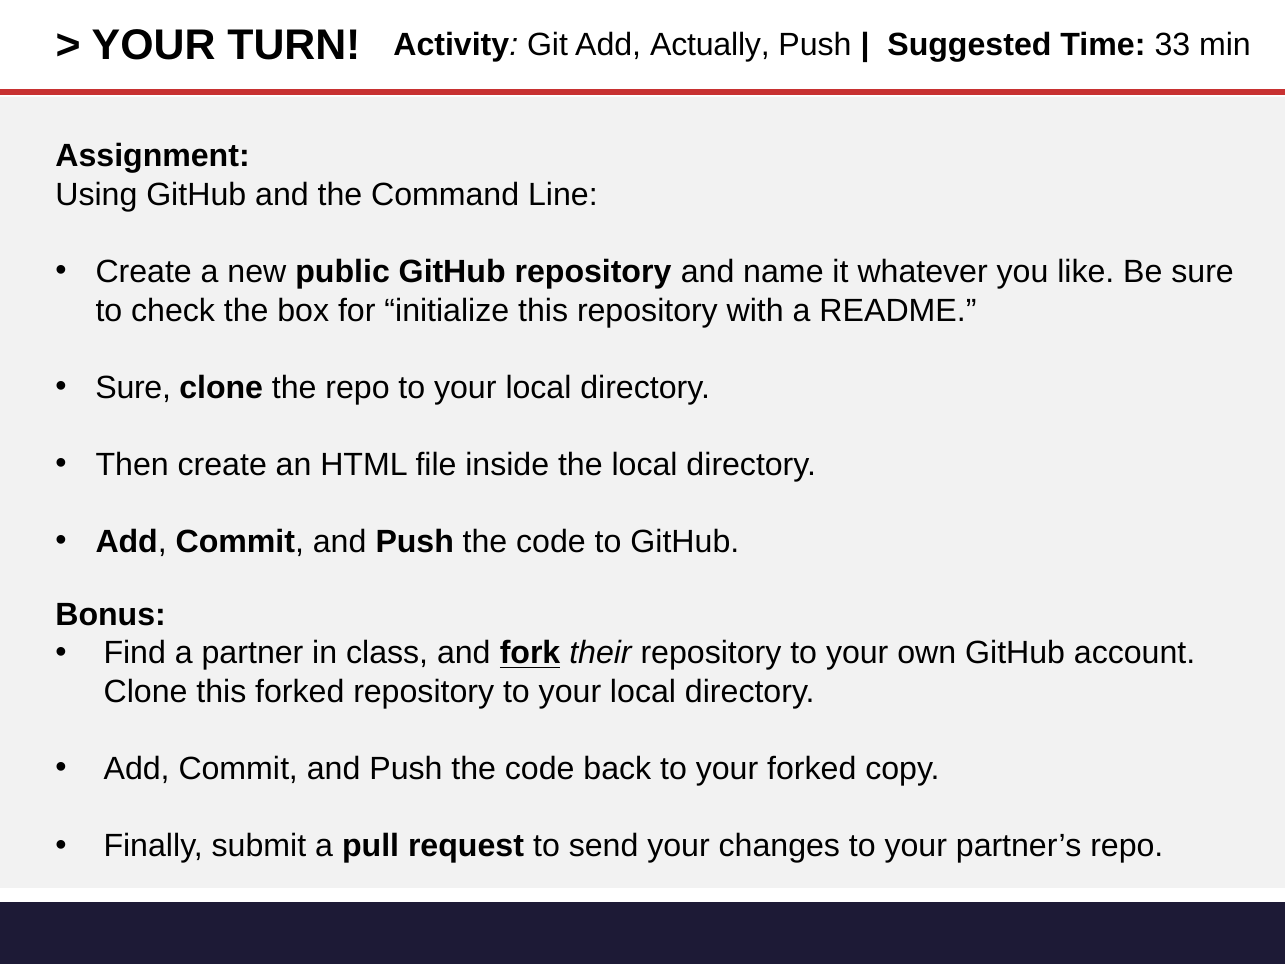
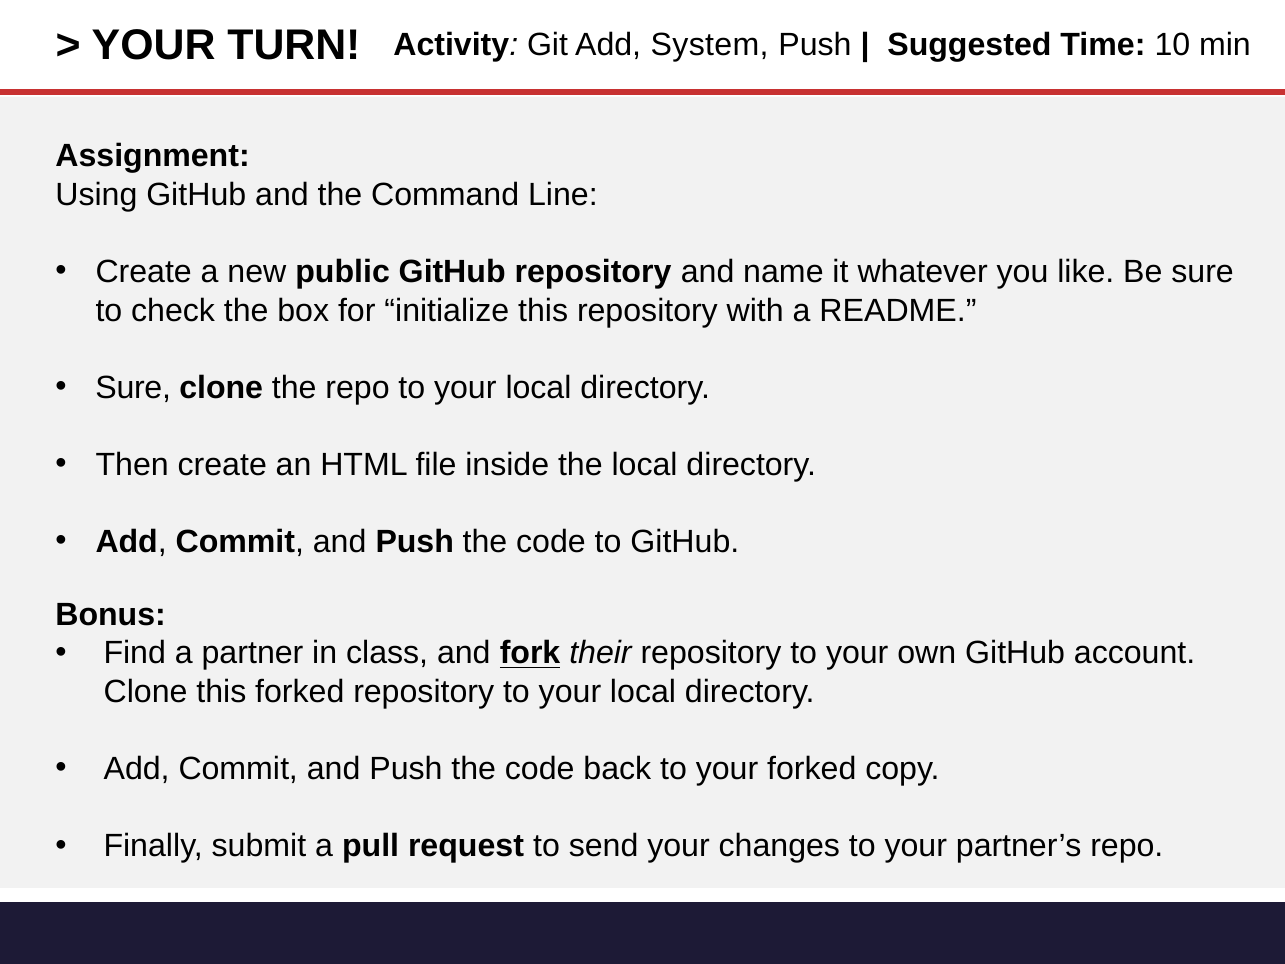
Actually: Actually -> System (710, 45)
33: 33 -> 10 (1172, 45)
